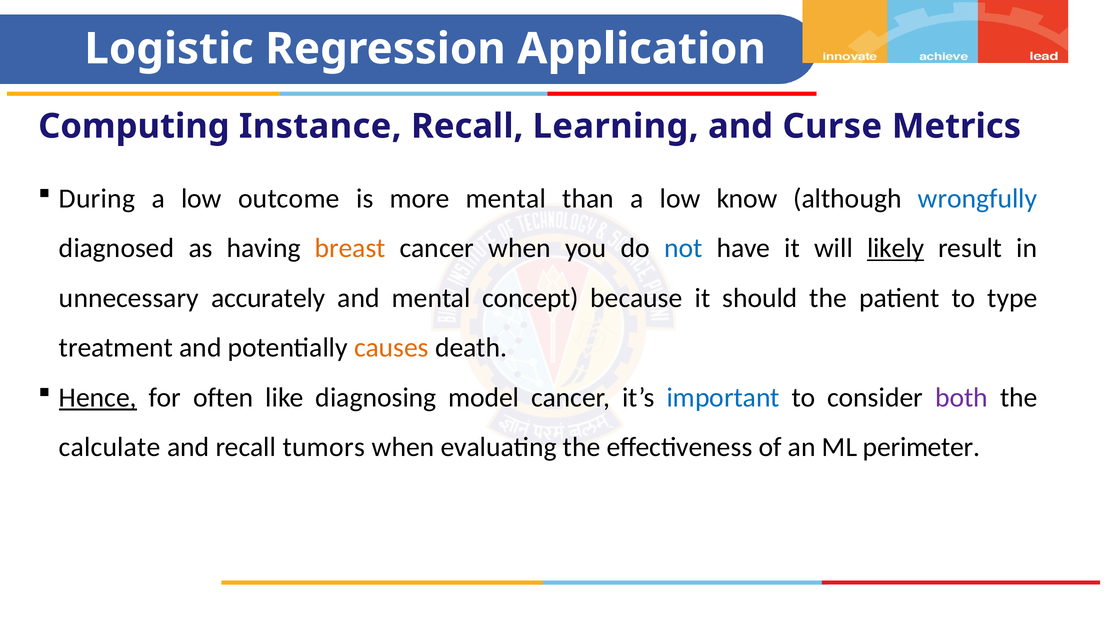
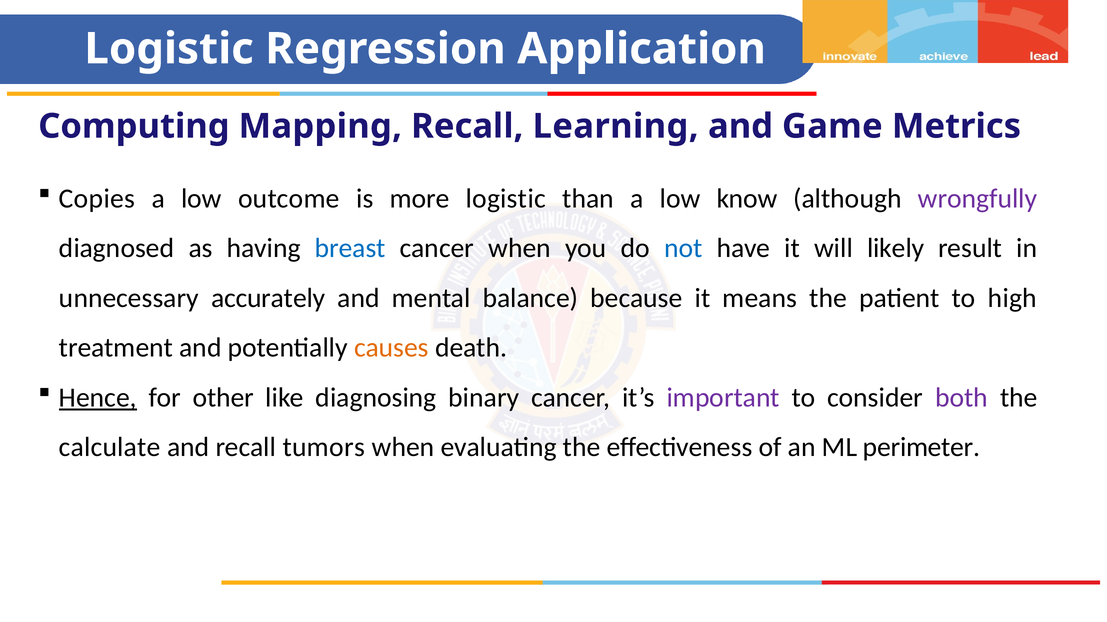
Instance: Instance -> Mapping (320, 126)
Curse: Curse -> Game (832, 126)
During: During -> Copies (97, 199)
more mental: mental -> logistic (506, 199)
wrongfully colour: blue -> purple (978, 199)
breast colour: orange -> blue (350, 249)
likely underline: present -> none (896, 249)
concept: concept -> balance (530, 298)
should: should -> means (760, 298)
type: type -> high (1012, 298)
often: often -> other (223, 398)
model: model -> binary (484, 398)
important colour: blue -> purple (723, 398)
